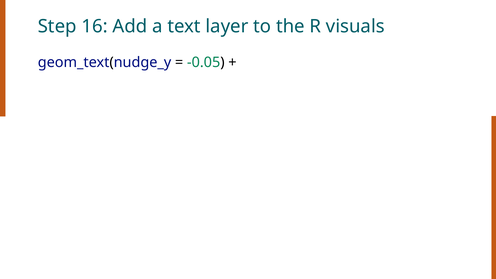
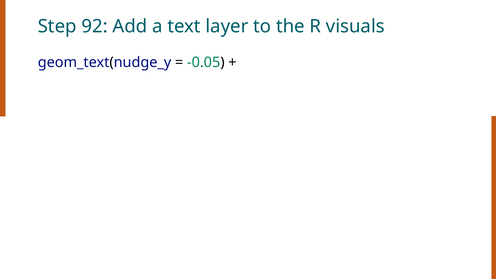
16: 16 -> 92 (95, 26)
